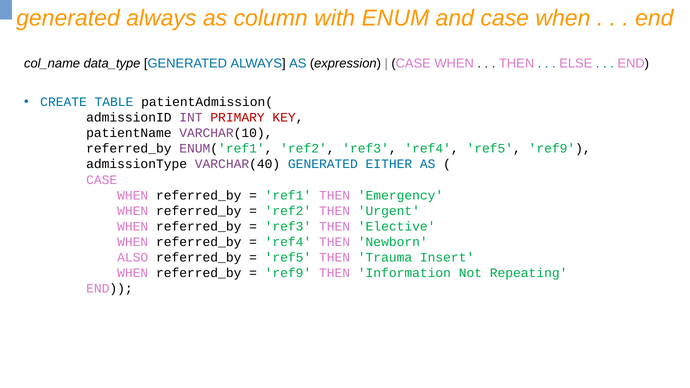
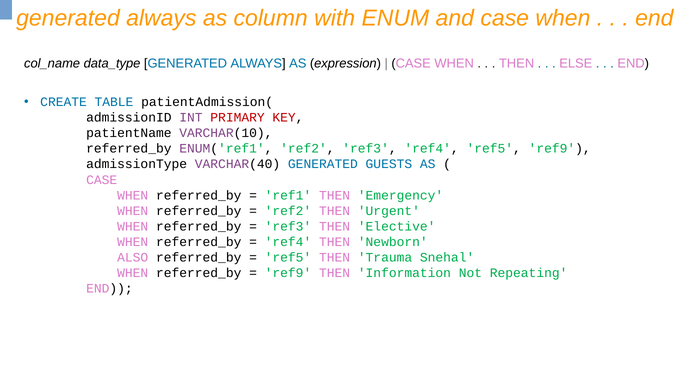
EITHER: EITHER -> GUESTS (389, 164)
Insert: Insert -> Snehal (447, 257)
